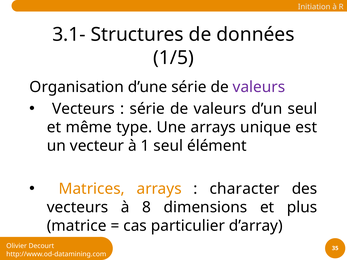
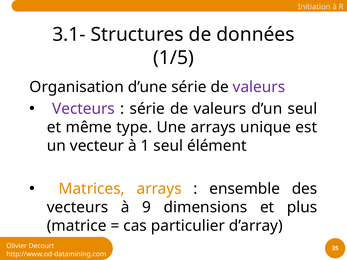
Vecteurs colour: black -> purple (84, 109)
character: character -> ensemble (245, 189)
8: 8 -> 9 (147, 208)
